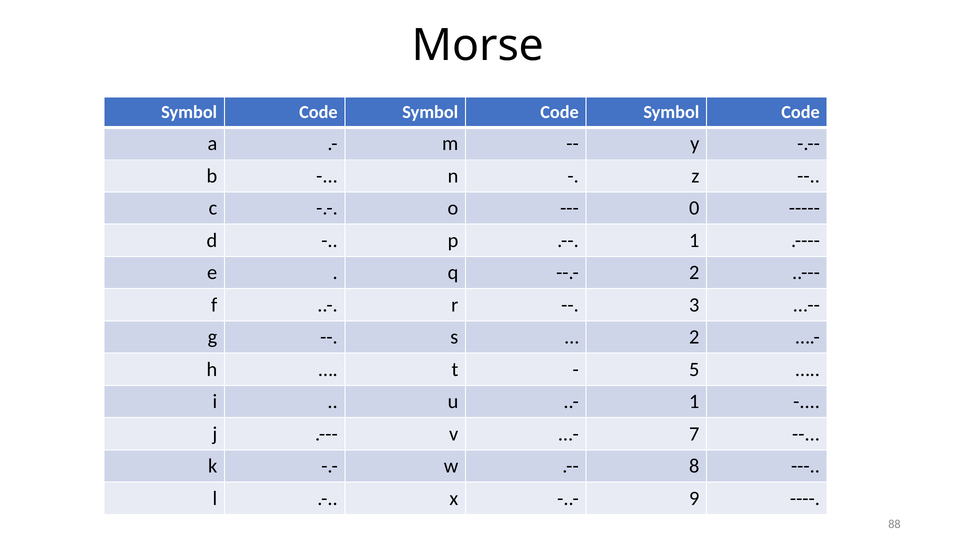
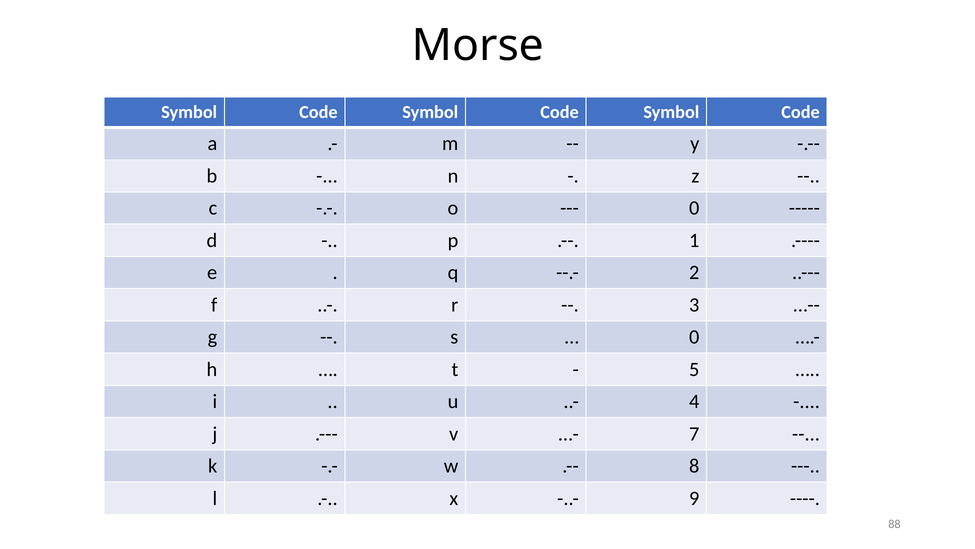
2: 2 -> 0 (694, 337)
1: 1 -> 4 (694, 401)
